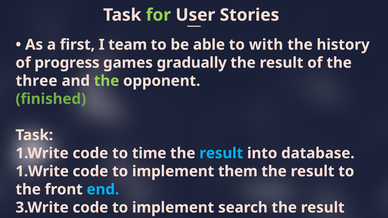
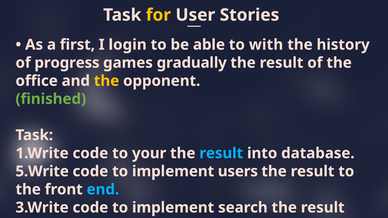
for colour: light green -> yellow (158, 15)
team: team -> login (128, 45)
three: three -> office (37, 81)
the colour: light green -> yellow (107, 81)
time: time -> your (149, 153)
1.Write: 1.Write -> 5.Write (42, 172)
them: them -> users (238, 172)
